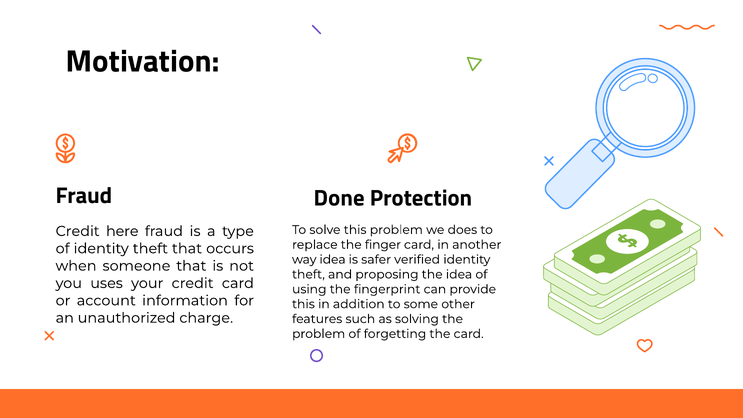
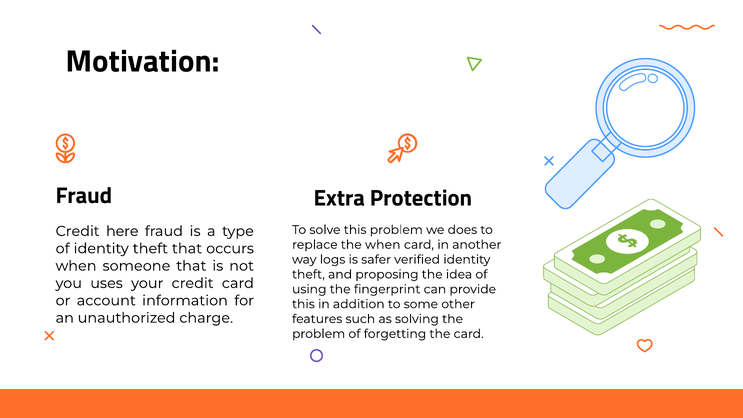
Done: Done -> Extra (339, 198)
the finger: finger -> when (383, 245)
way idea: idea -> logs (333, 260)
